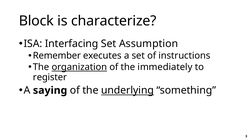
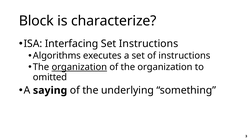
Set Assumption: Assumption -> Instructions (149, 44)
Remember: Remember -> Algorithms (57, 56)
of the immediately: immediately -> organization (165, 67)
register: register -> omitted (50, 77)
underlying underline: present -> none (127, 90)
